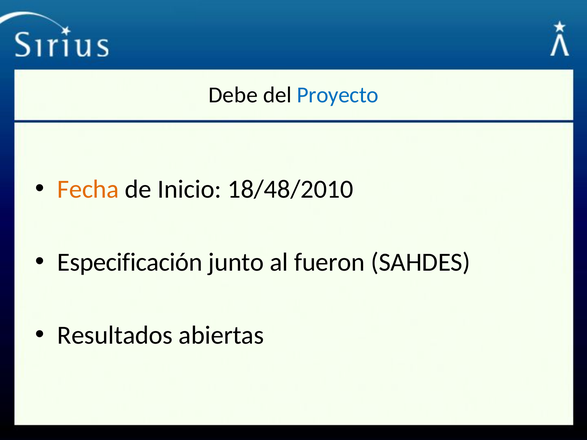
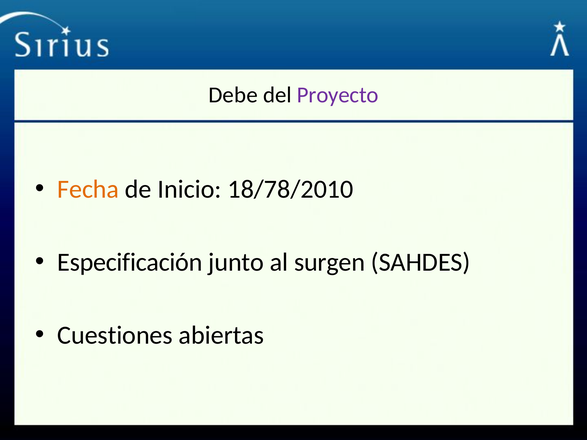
Proyecto colour: blue -> purple (338, 95)
18/48/2010: 18/48/2010 -> 18/78/2010 (290, 189)
fueron: fueron -> surgen (330, 262)
Resultados: Resultados -> Cuestiones (115, 335)
